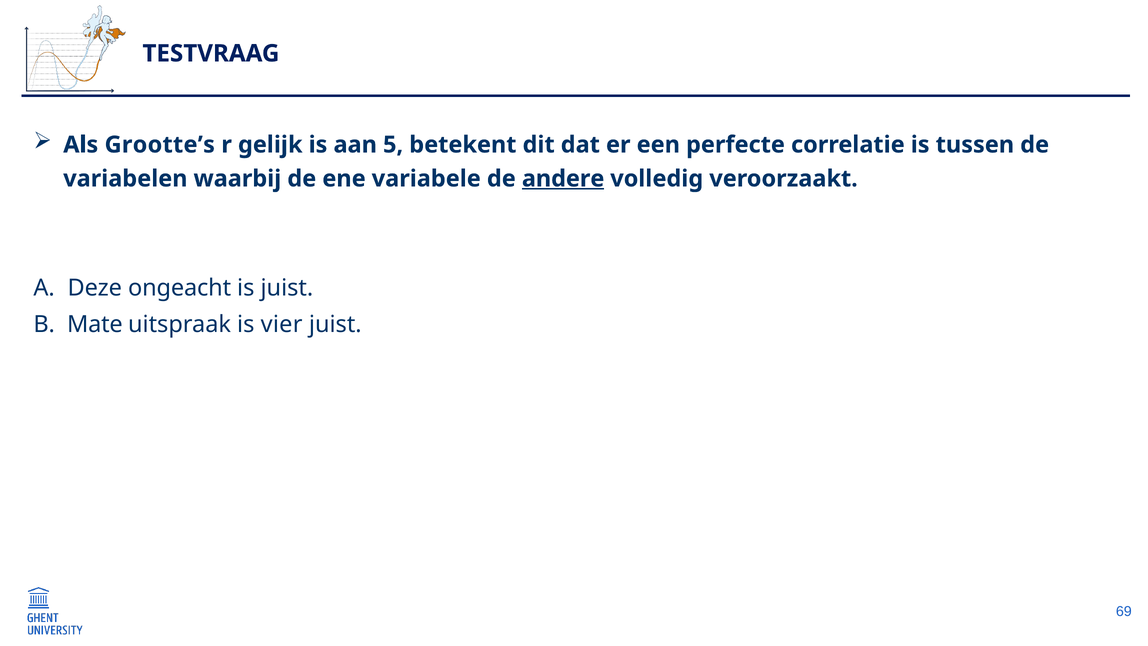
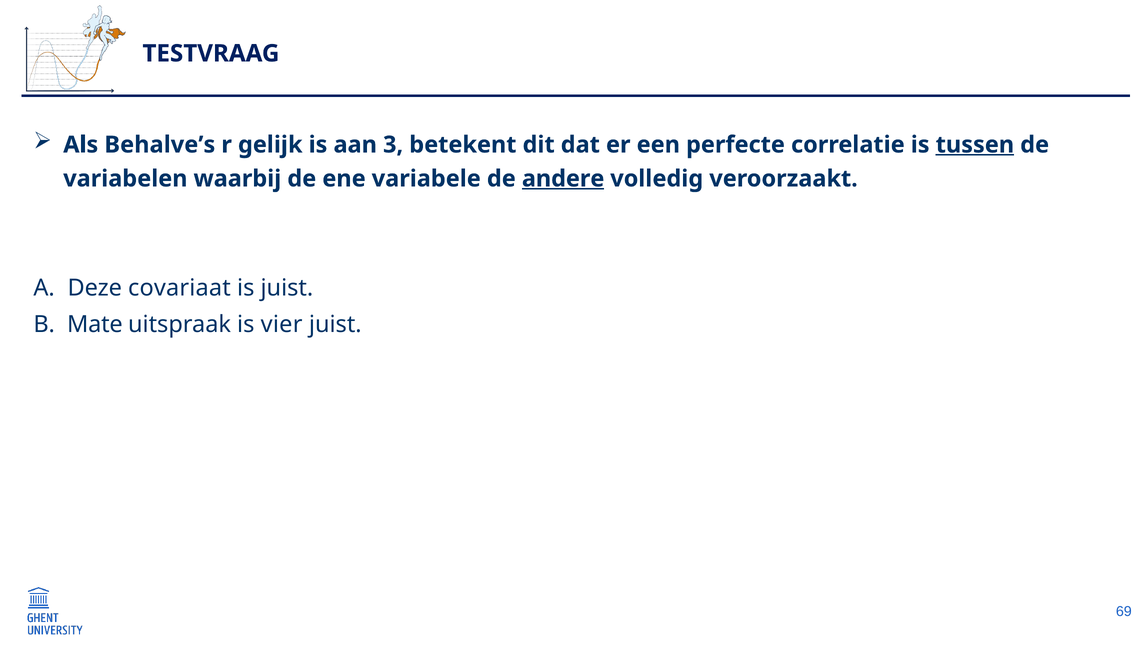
Grootte’s: Grootte’s -> Behalve’s (160, 145)
5: 5 -> 3 (393, 145)
tussen underline: none -> present (975, 145)
ongeacht: ongeacht -> covariaat (179, 288)
